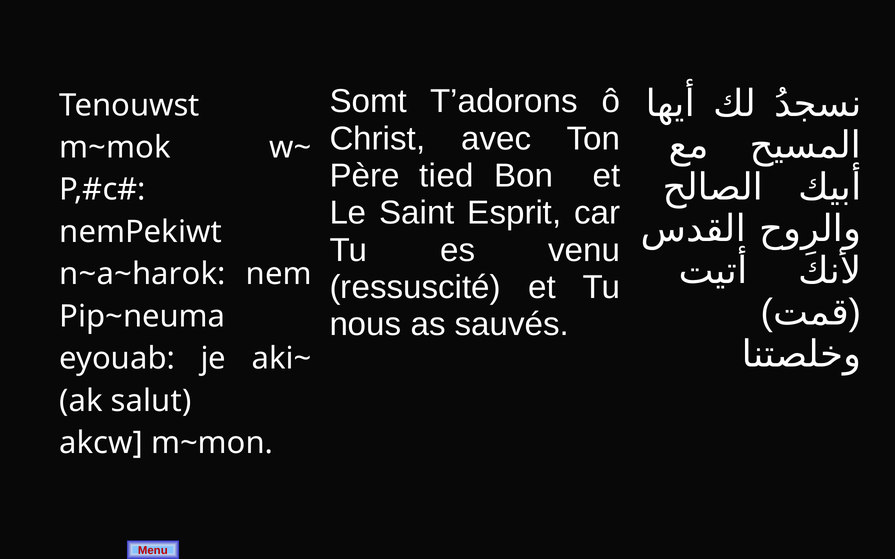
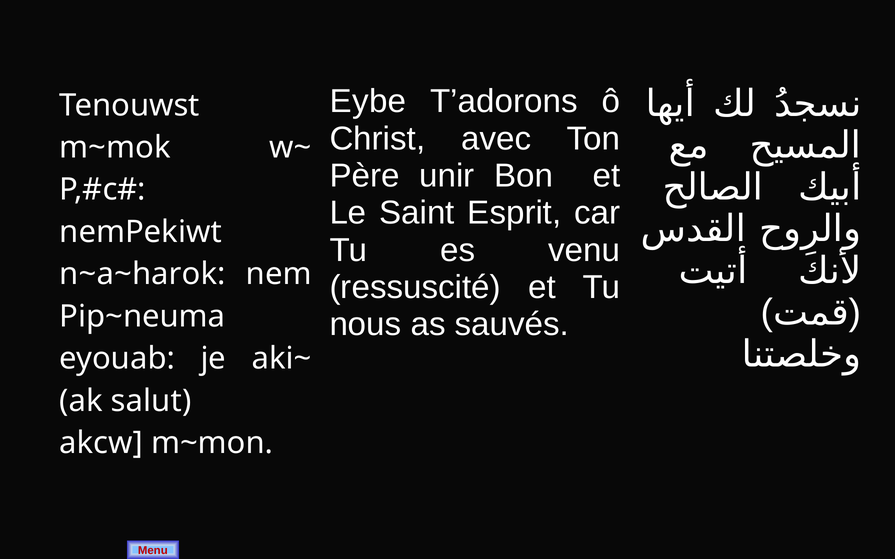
Somt: Somt -> Eybe (368, 102)
tied: tied -> unir (447, 176)
